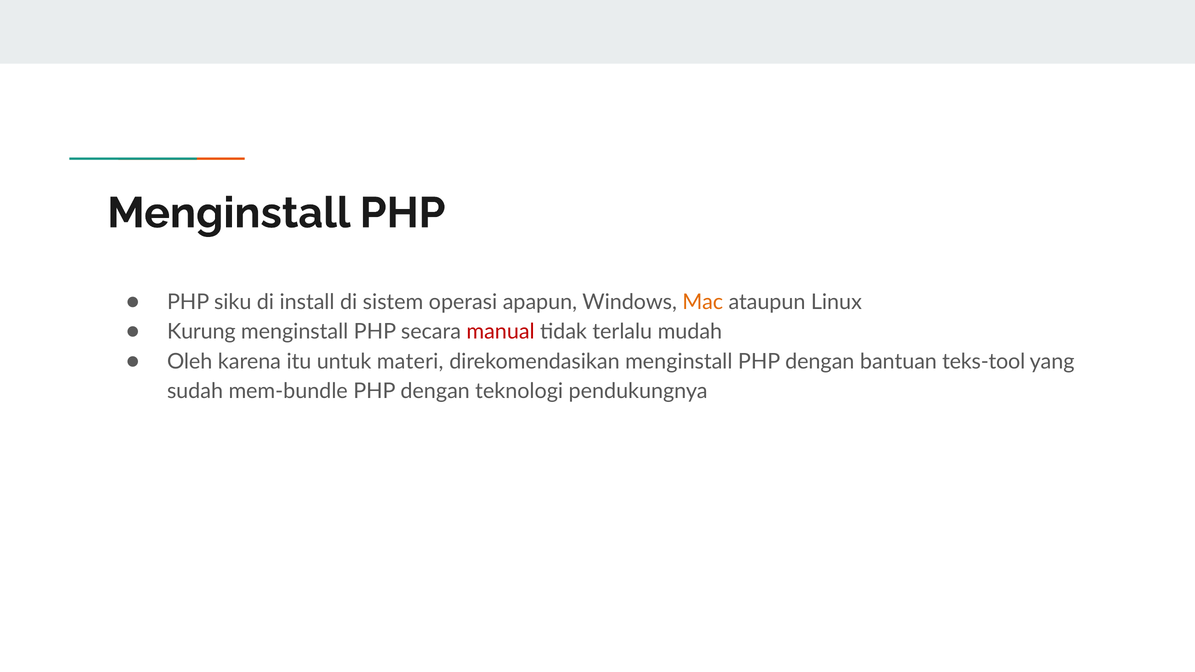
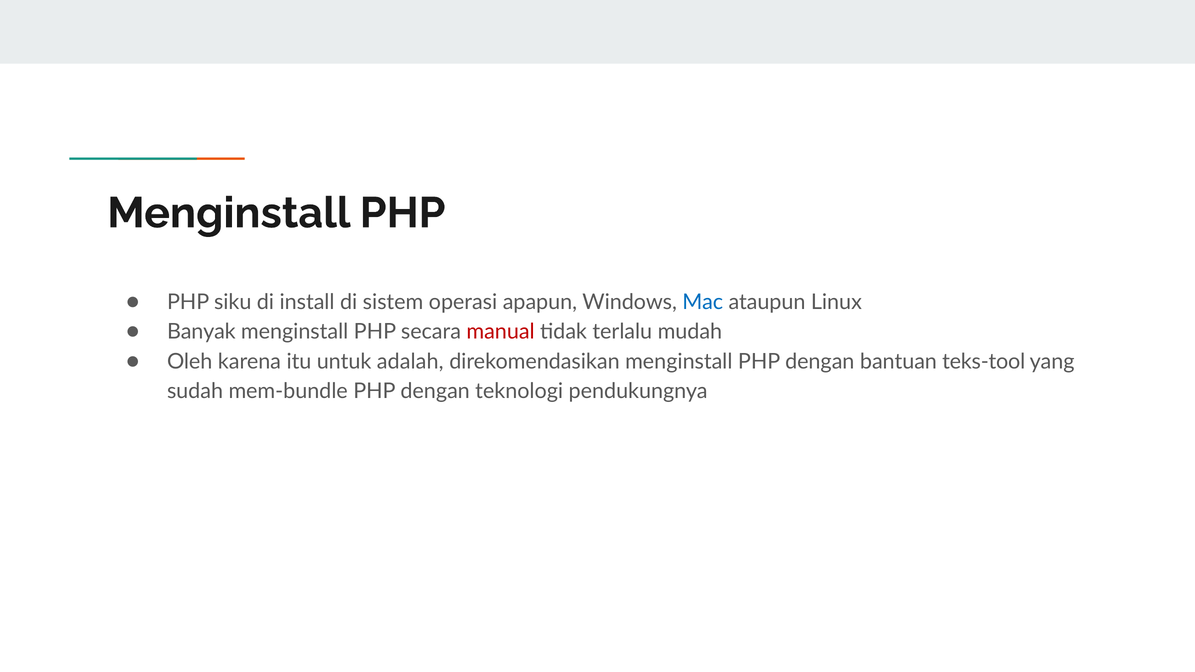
Mac colour: orange -> blue (703, 302)
Kurung: Kurung -> Banyak (201, 332)
materi: materi -> adalah (410, 362)
